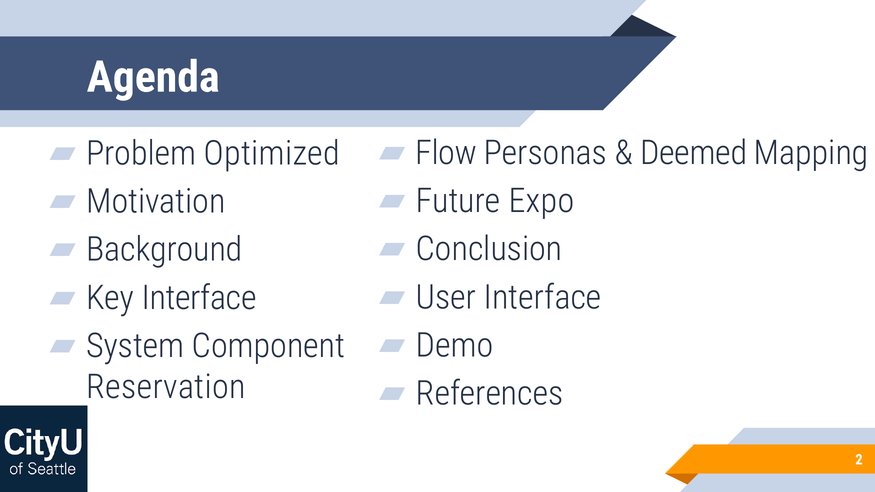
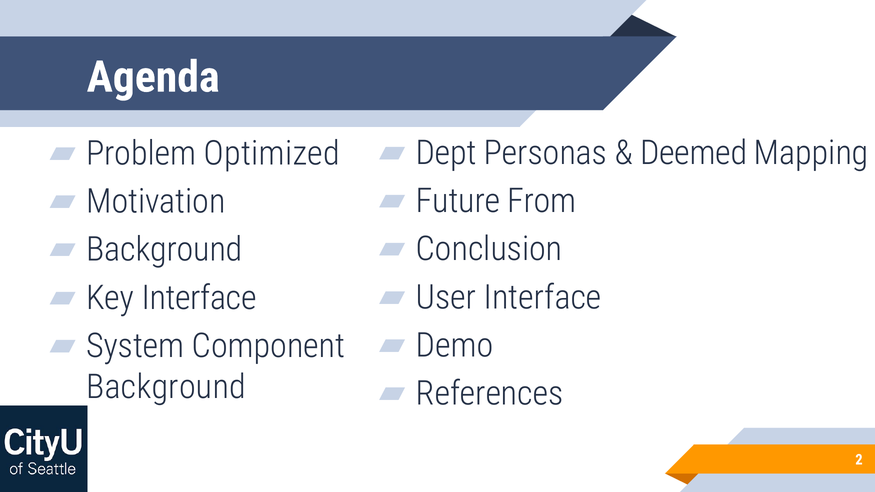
Flow: Flow -> Dept (446, 153)
Expo: Expo -> From (542, 201)
Reservation: Reservation -> Background (166, 387)
